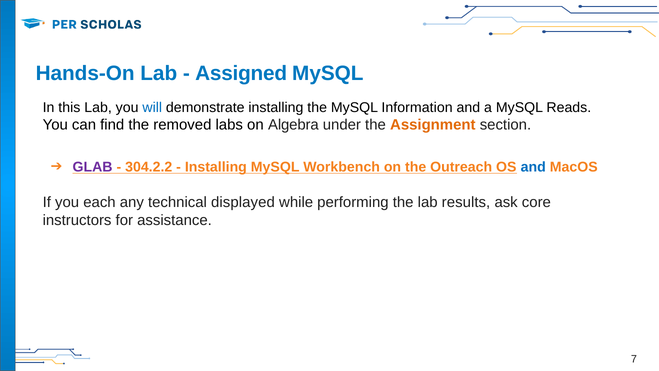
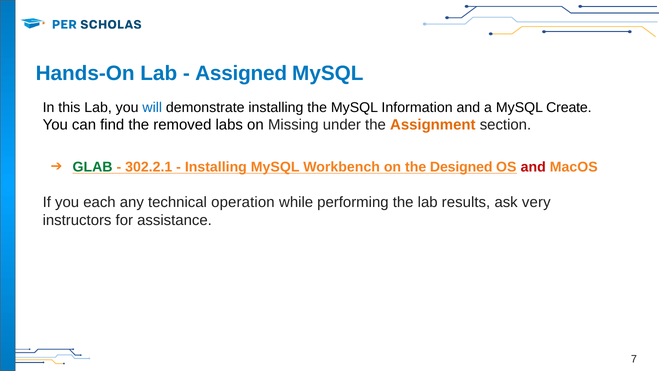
Reads: Reads -> Create (569, 107)
Algebra: Algebra -> Missing (293, 125)
GLAB colour: purple -> green (93, 167)
304.2.2: 304.2.2 -> 302.2.1 (149, 167)
Outreach: Outreach -> Designed (461, 167)
and colour: blue -> red (533, 167)
displayed: displayed -> operation (243, 202)
core: core -> very (536, 202)
